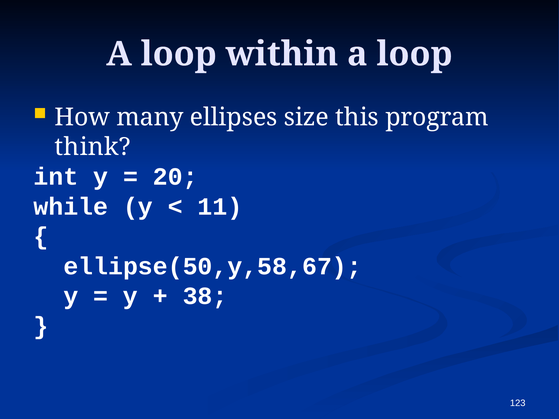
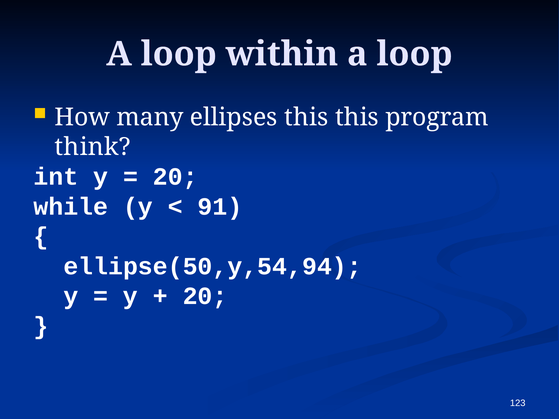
ellipses size: size -> this (306, 117)
11: 11 -> 91 (220, 207)
ellipse(50,y,58,67: ellipse(50,y,58,67 -> ellipse(50,y,54,94 (213, 266)
38: 38 -> 20 (205, 296)
